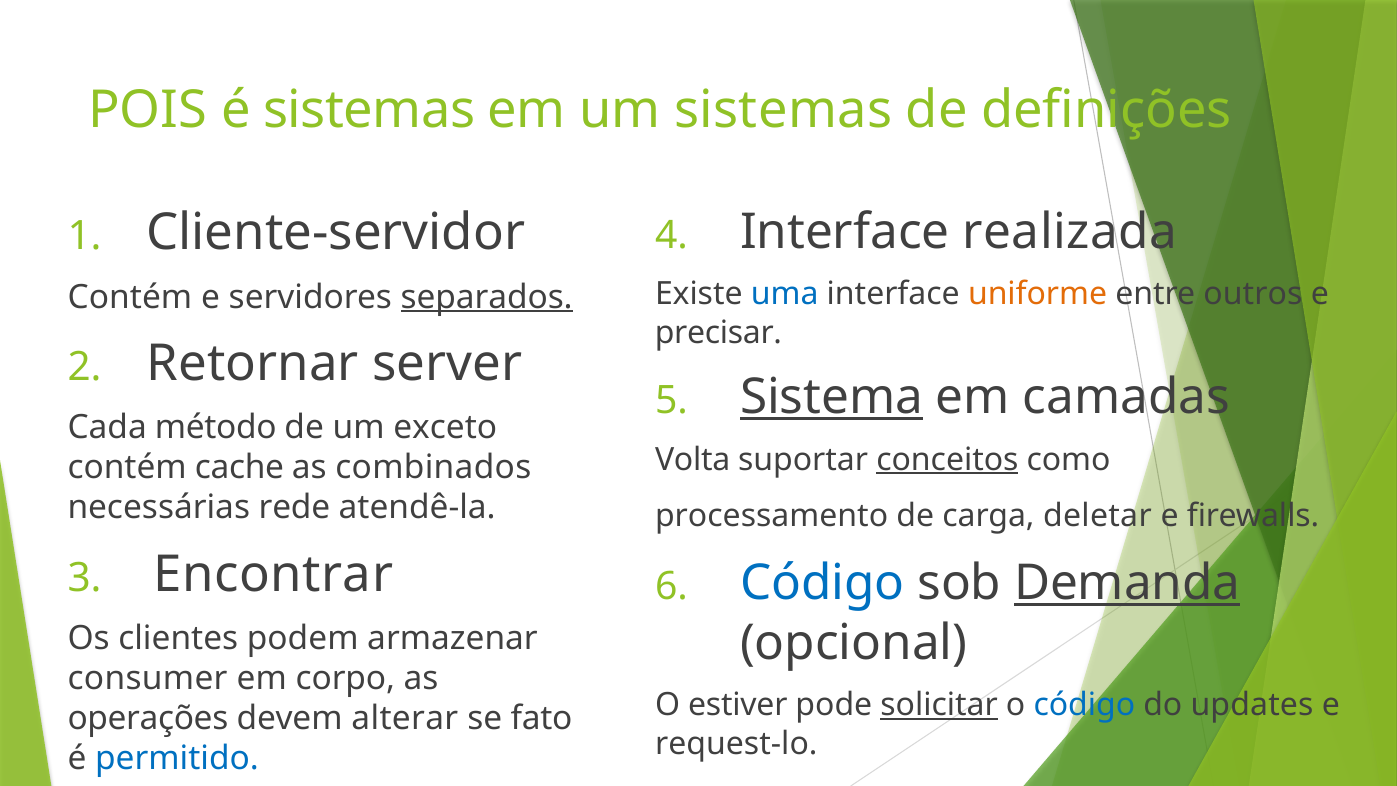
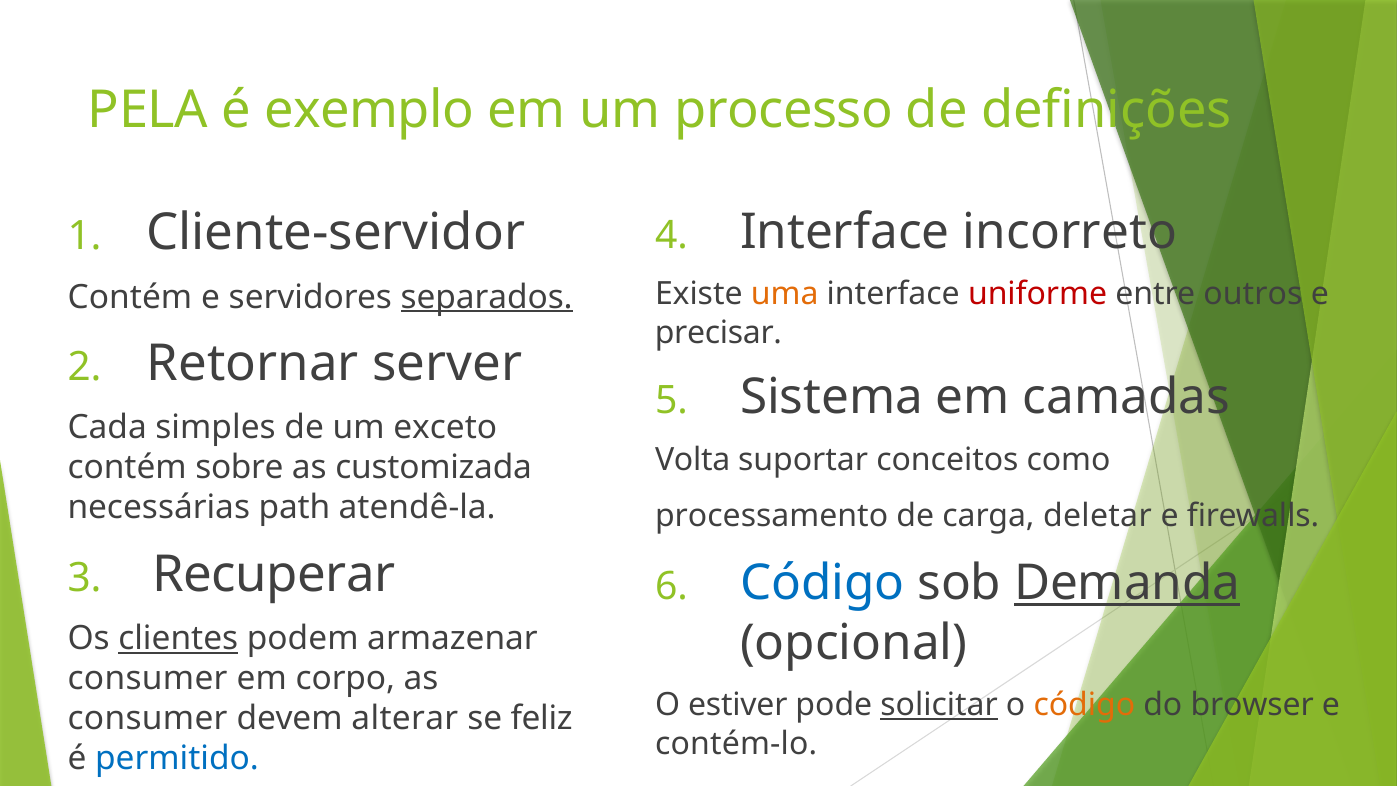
POIS: POIS -> PELA (148, 110)
é sistemas: sistemas -> exemplo (369, 110)
um sistemas: sistemas -> processo (784, 110)
realizada: realizada -> incorreto (1070, 232)
uma colour: blue -> orange (785, 294)
uniforme colour: orange -> red (1038, 294)
Sistema underline: present -> none (832, 397)
método: método -> simples (216, 427)
conceitos underline: present -> none (947, 459)
cache: cache -> sobre (239, 467)
combinados: combinados -> customizada (434, 467)
rede: rede -> path (294, 508)
Encontrar: Encontrar -> Recuperar (274, 574)
clientes underline: none -> present (178, 638)
código colour: blue -> orange (1084, 705)
updates: updates -> browser (1252, 705)
operações: operações -> consumer (148, 718)
fato: fato -> feliz (542, 718)
request-lo: request-lo -> contém-lo (736, 743)
